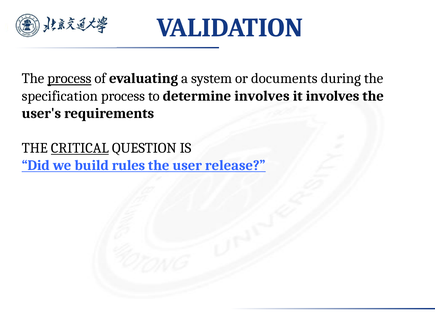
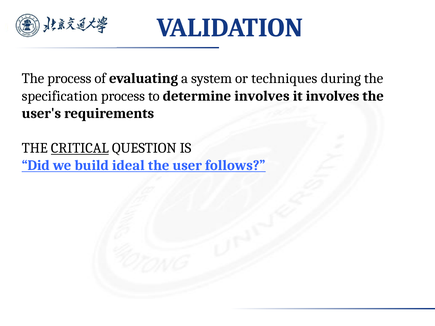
process underline: present -> none (69, 79)
documents: documents -> techniques (284, 79)
rules: rules -> ideal (128, 166)
release: release -> follows (235, 166)
